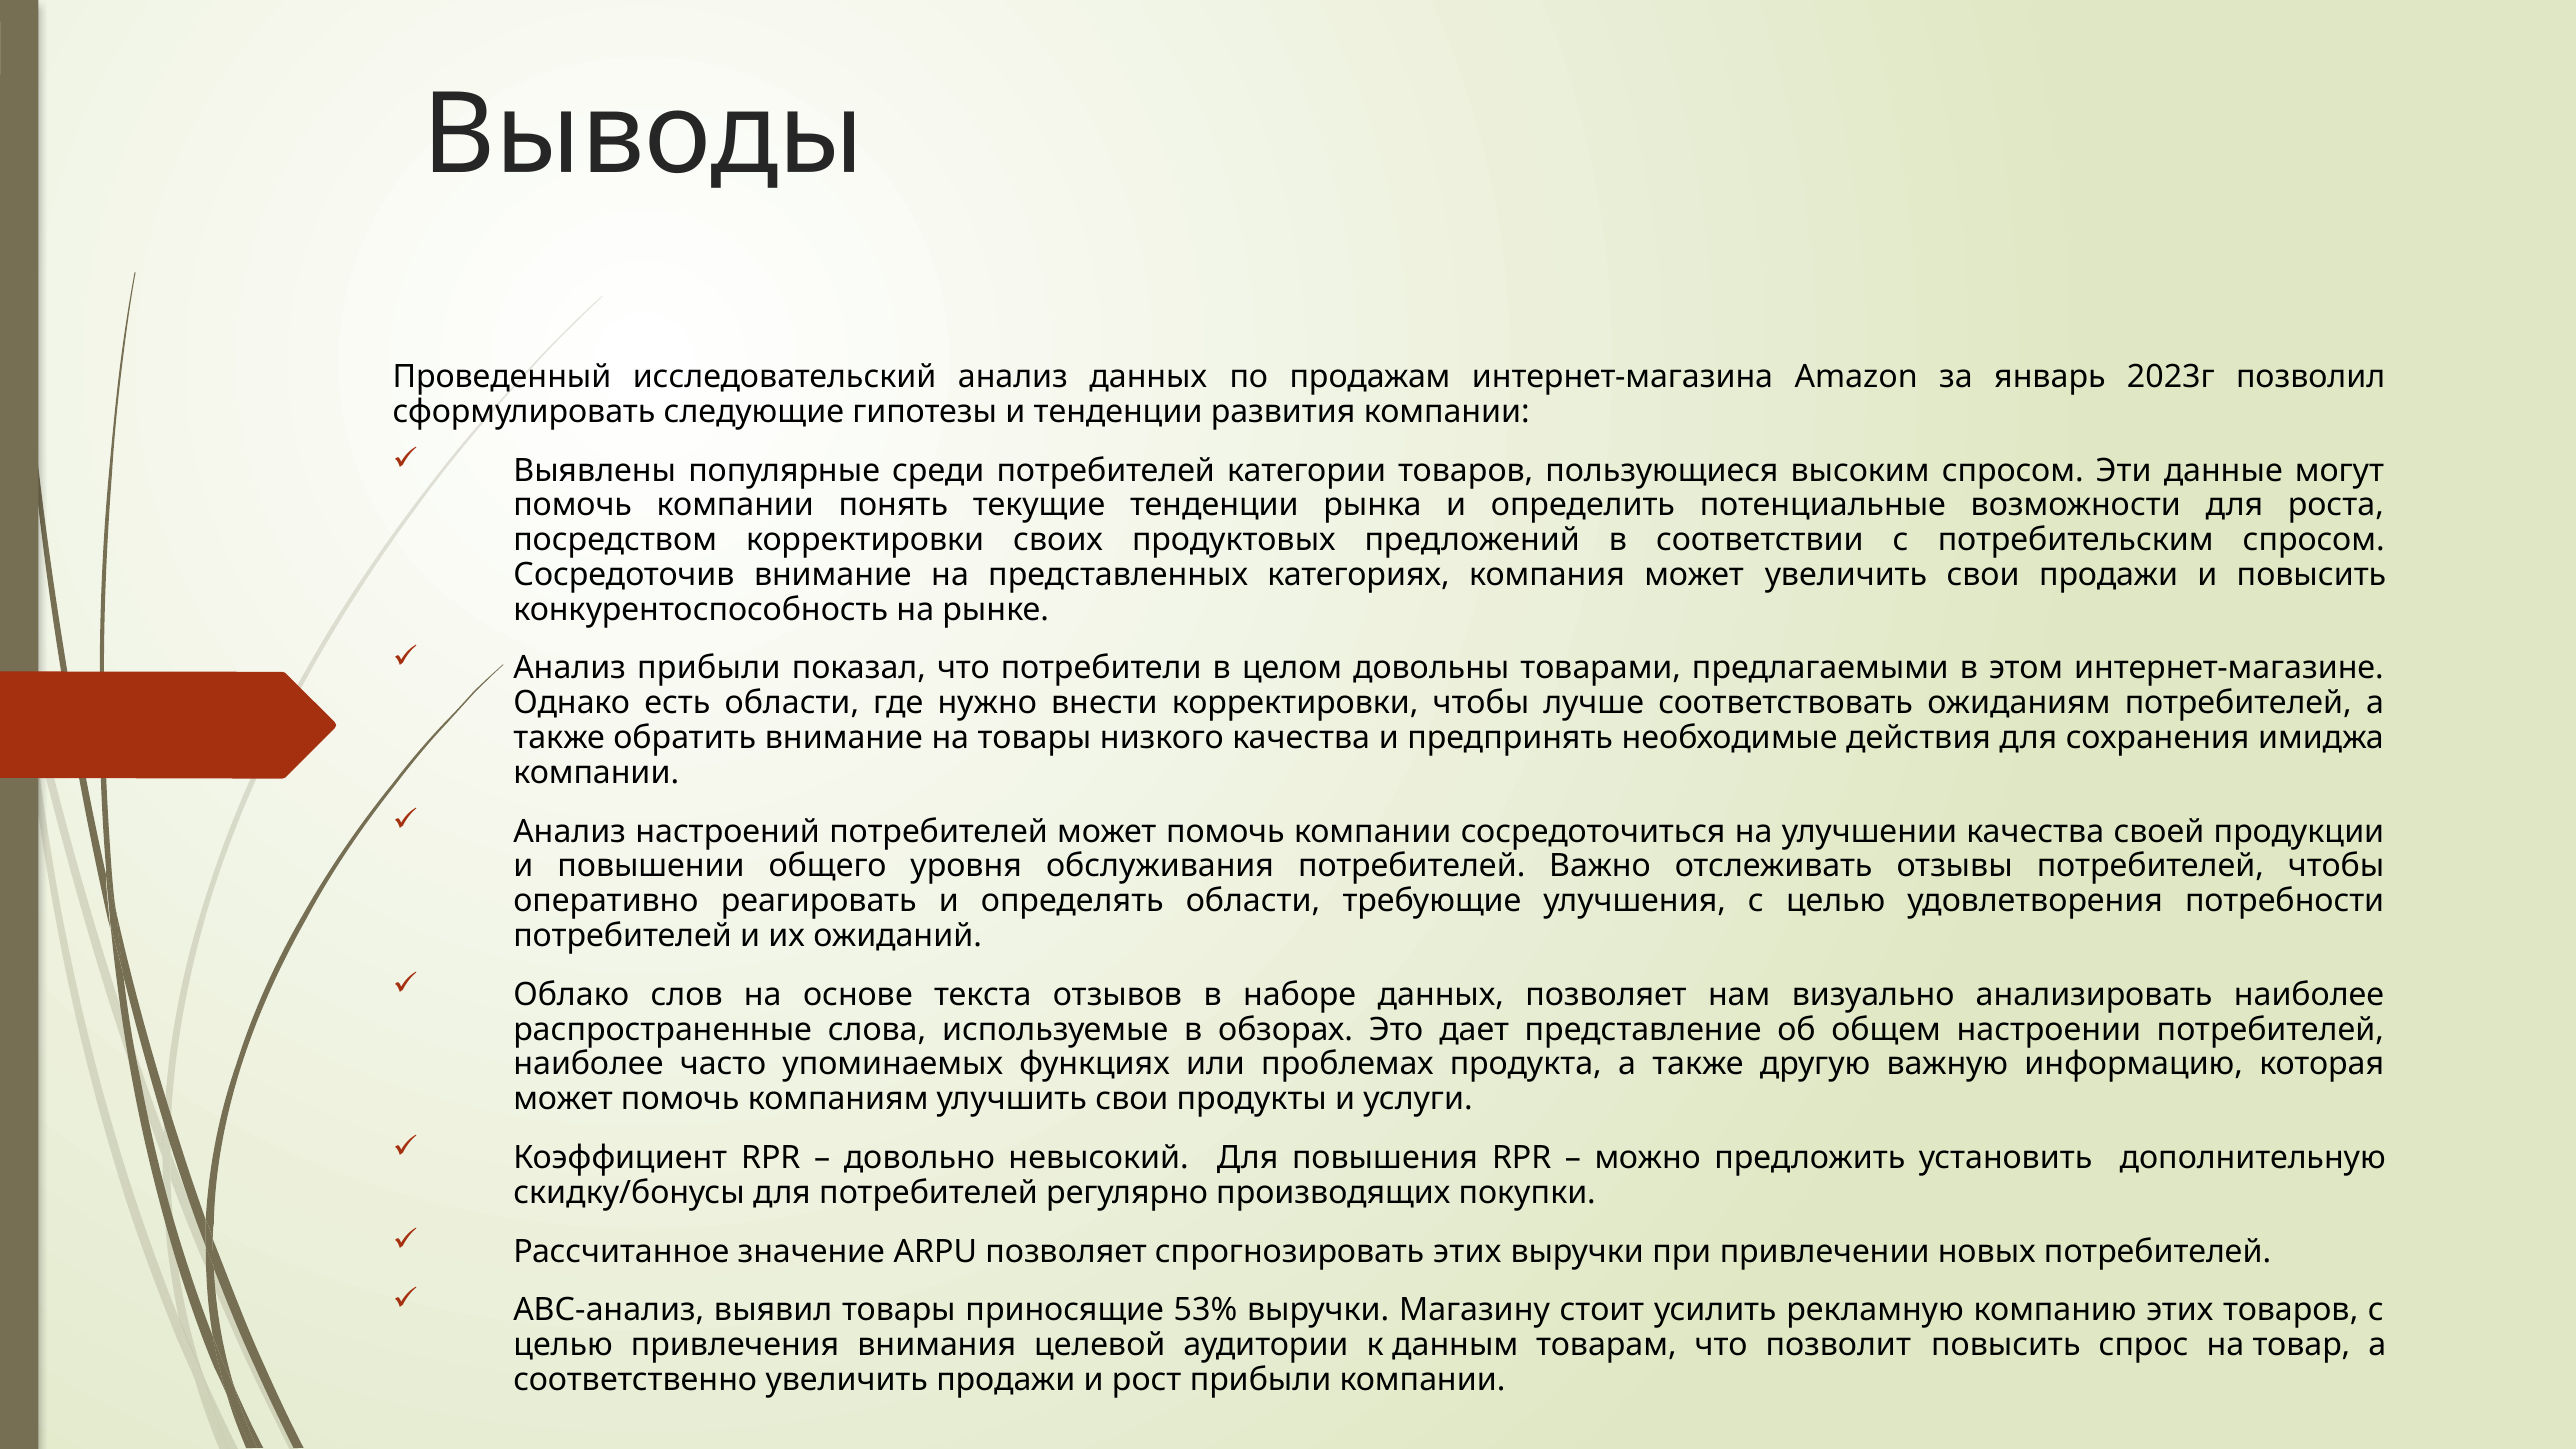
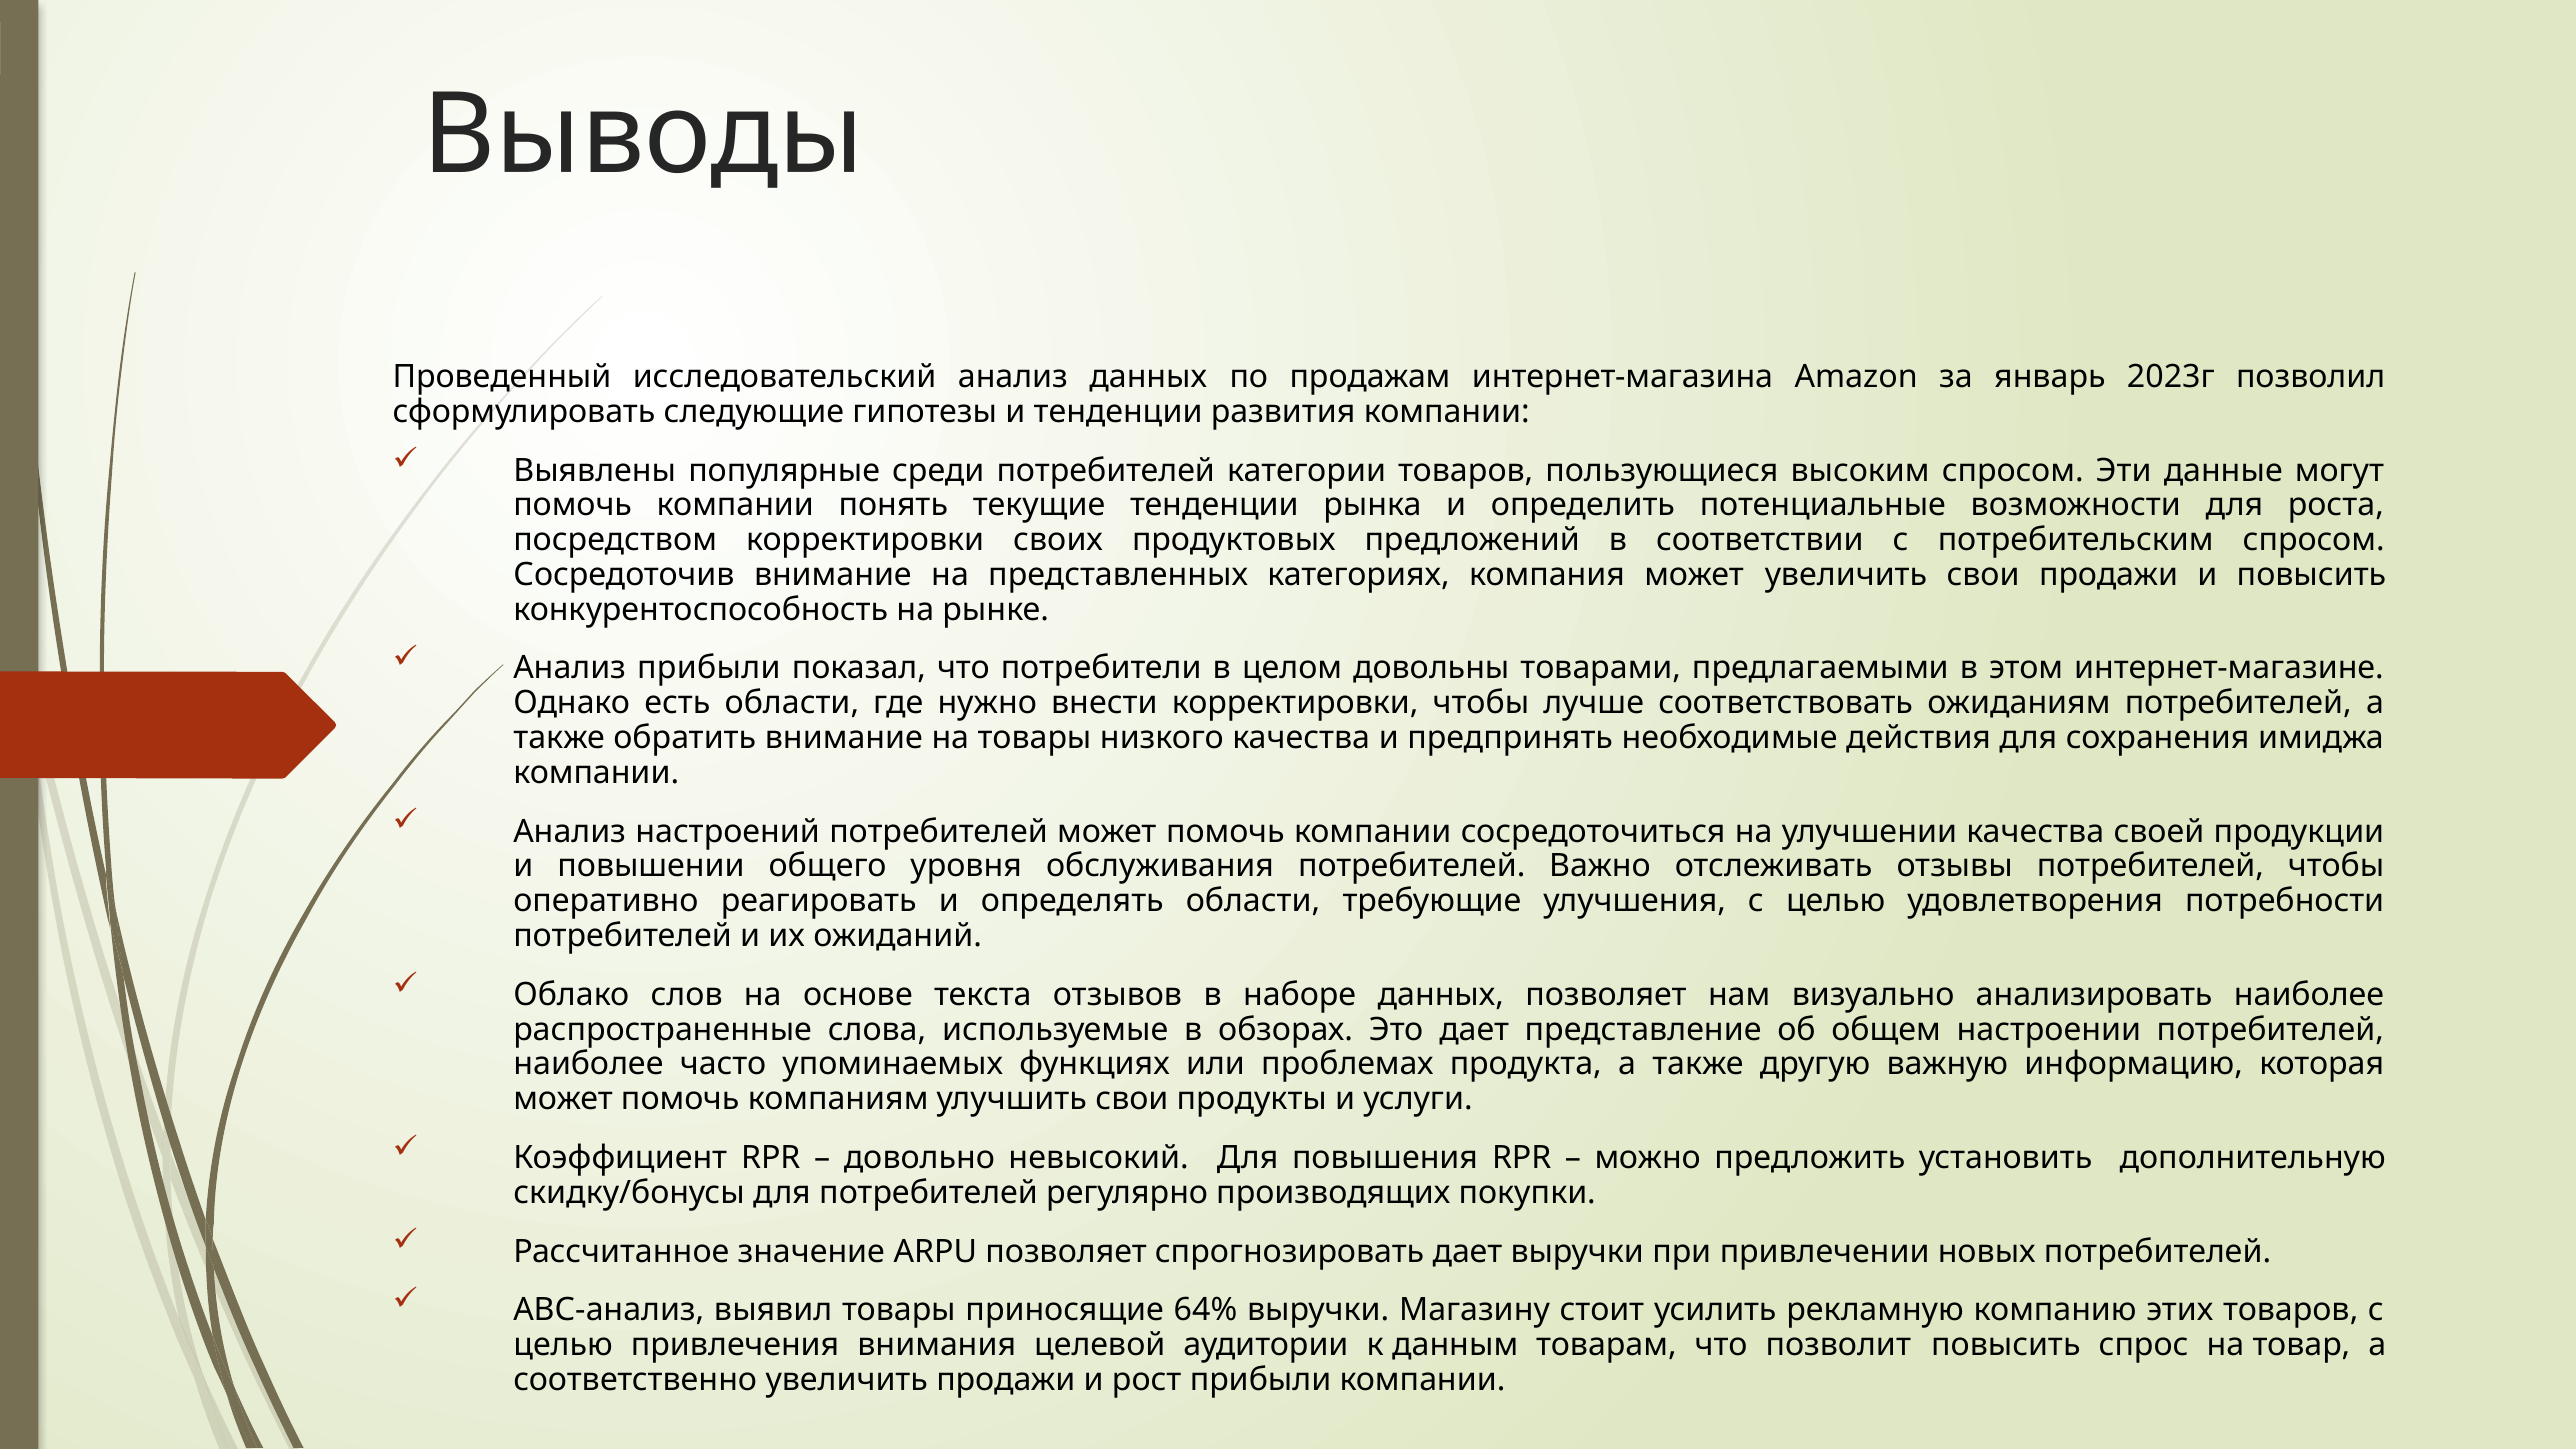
спрогнозировать этих: этих -> дает (1467, 1251)
53%: 53% -> 64% (1205, 1310)
